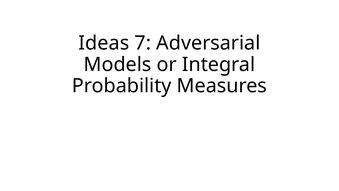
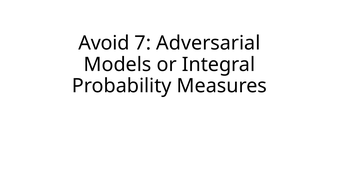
Ideas: Ideas -> Avoid (104, 43)
